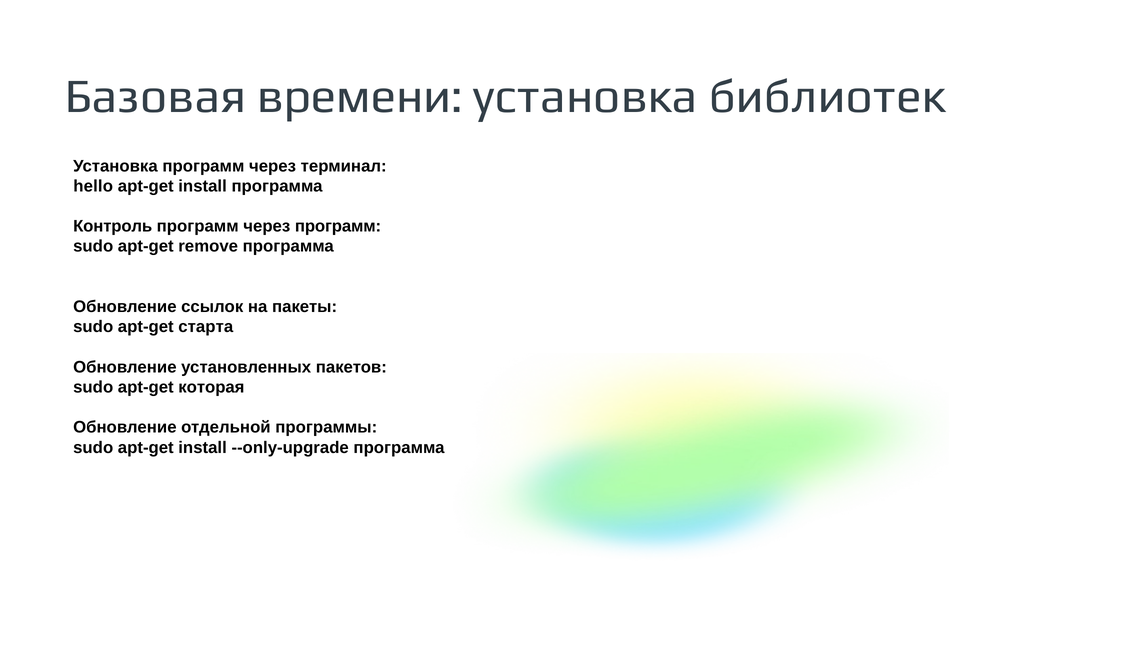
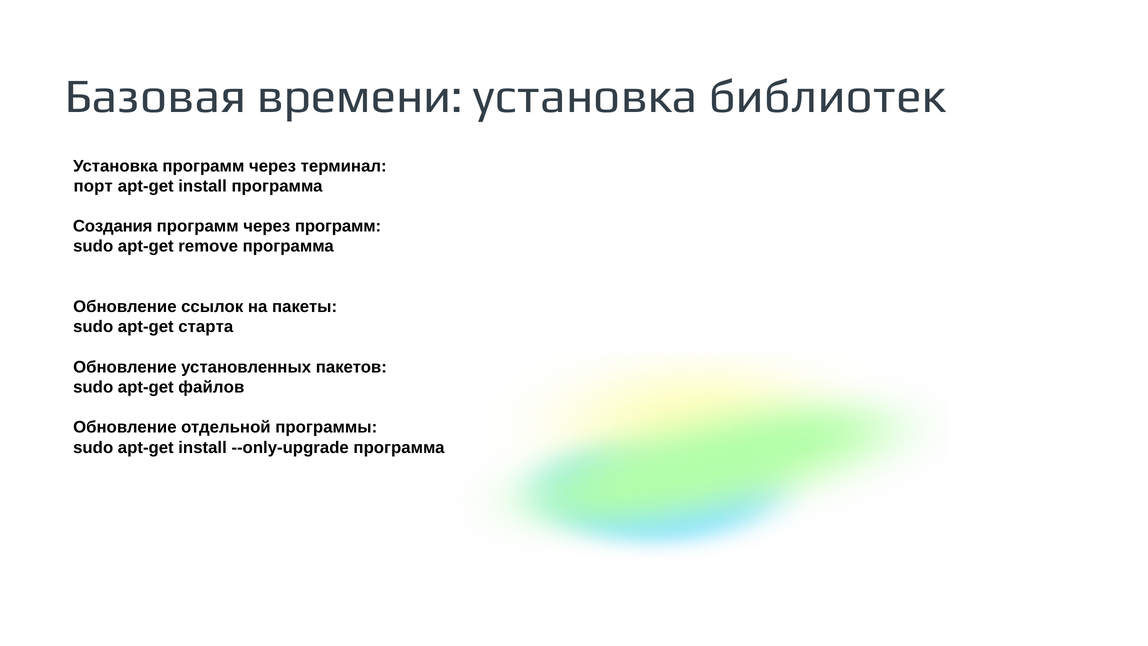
hello: hello -> порт (93, 186)
Контроль: Контроль -> Создания (113, 226)
которая: которая -> файлов (211, 387)
